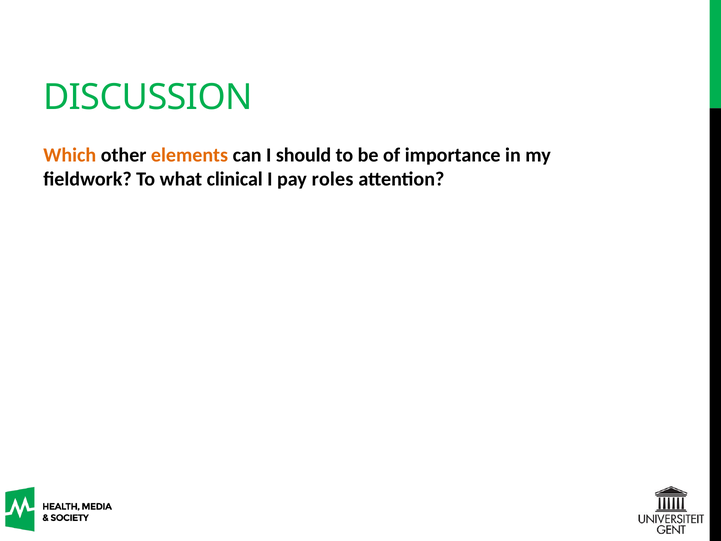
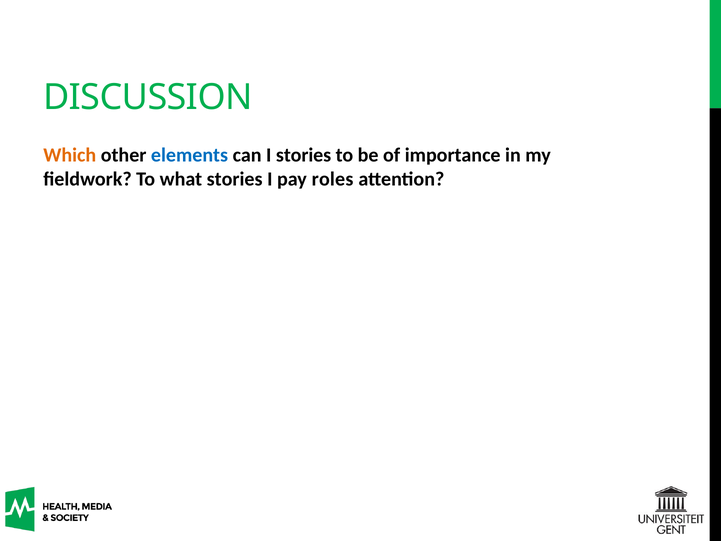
elements colour: orange -> blue (190, 155)
I should: should -> stories (304, 155)
what clinical: clinical -> stories (235, 179)
